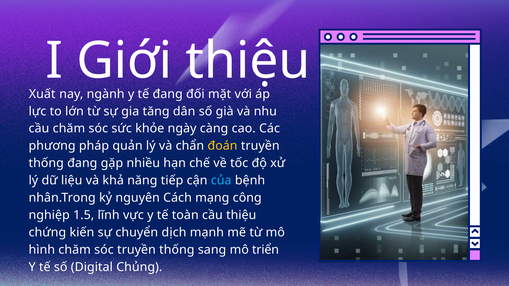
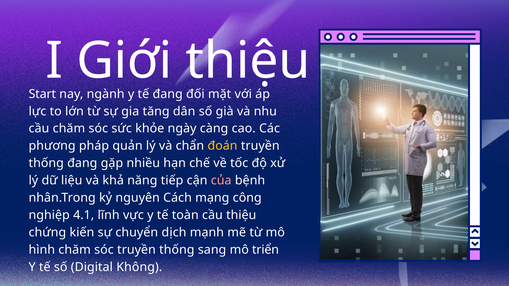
Xuất: Xuất -> Start (42, 94)
của colour: light blue -> pink (221, 181)
1.5: 1.5 -> 4.1 (84, 215)
Chủng: Chủng -> Không (139, 267)
